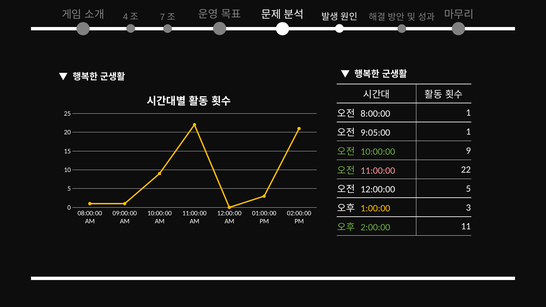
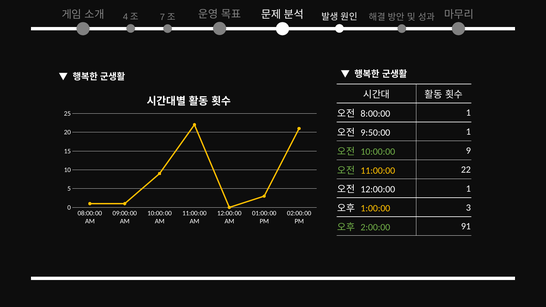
9:05:00: 9:05:00 -> 9:50:00 (375, 133)
11:00:00 colour: pink -> yellow (378, 171)
12:00:00 5: 5 -> 1 (468, 189)
11: 11 -> 91 (466, 227)
